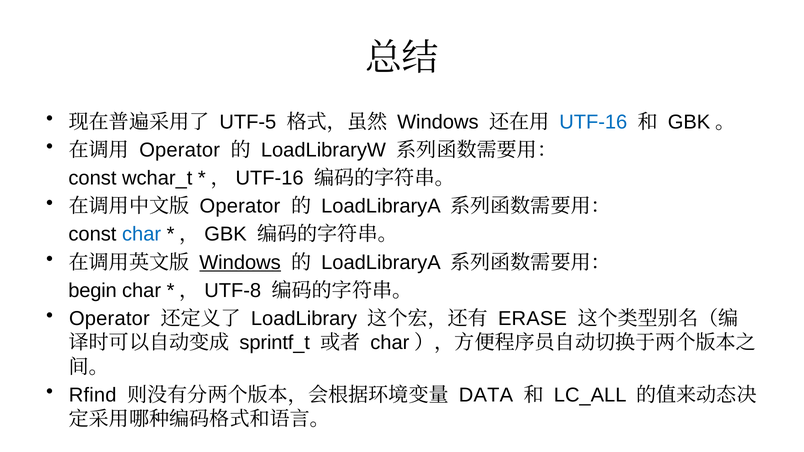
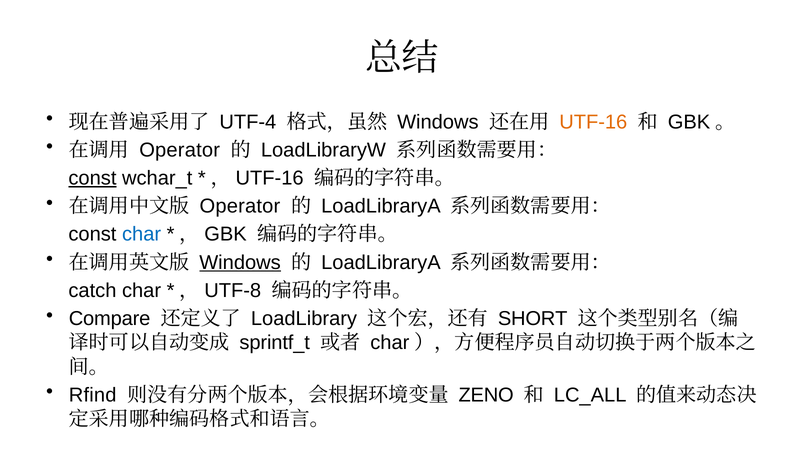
UTF-5: UTF-5 -> UTF-4 (248, 122)
UTF-16 colour: blue -> orange (593, 122)
const underline: none -> present (92, 178)
begin: begin -> catch (92, 291)
Operator: Operator -> Compare (110, 319)
ERASE: ERASE -> SHORT (533, 319)
DATA: DATA -> ZENO (486, 395)
